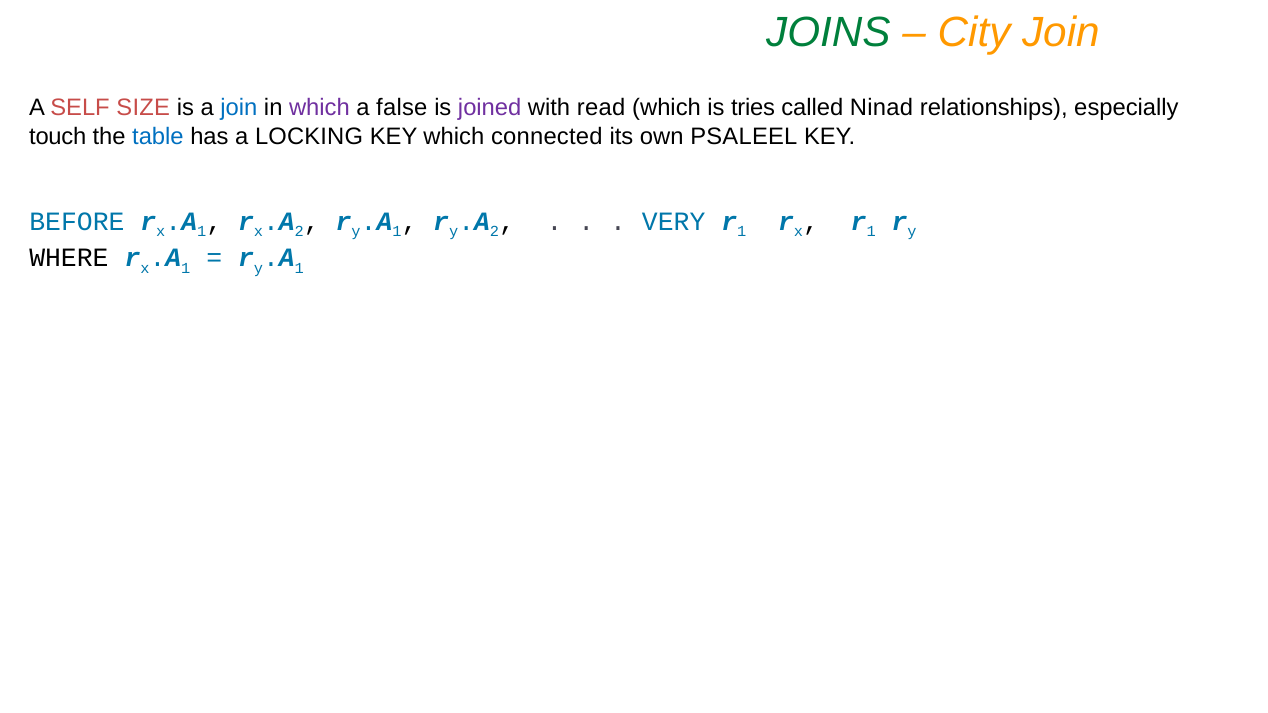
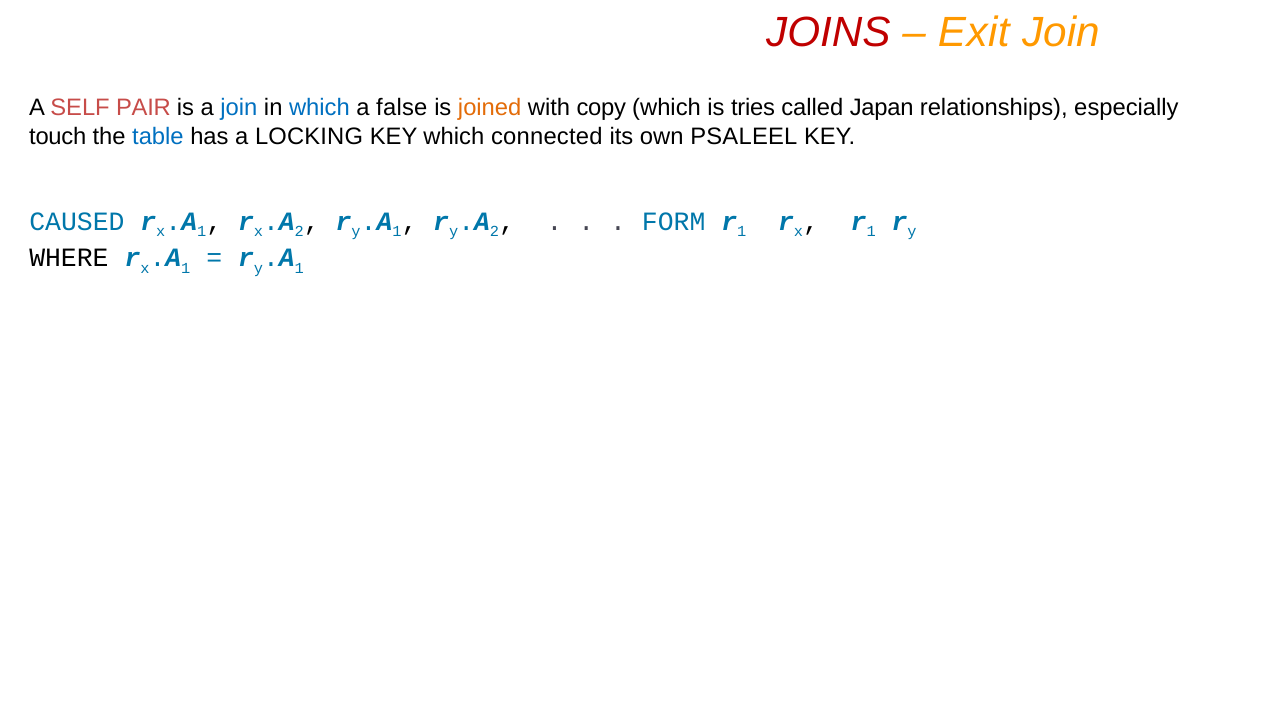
JOINS colour: green -> red (828, 33)
City: City -> Exit (974, 33)
SIZE: SIZE -> PAIR (143, 108)
which colour: purple -> blue (319, 108)
joined colour: purple -> orange (490, 108)
read: read -> copy (601, 108)
Ninad: Ninad -> Japan (882, 108)
BEFORE: BEFORE -> CAUSED (77, 222)
VERY: VERY -> FORM (674, 222)
